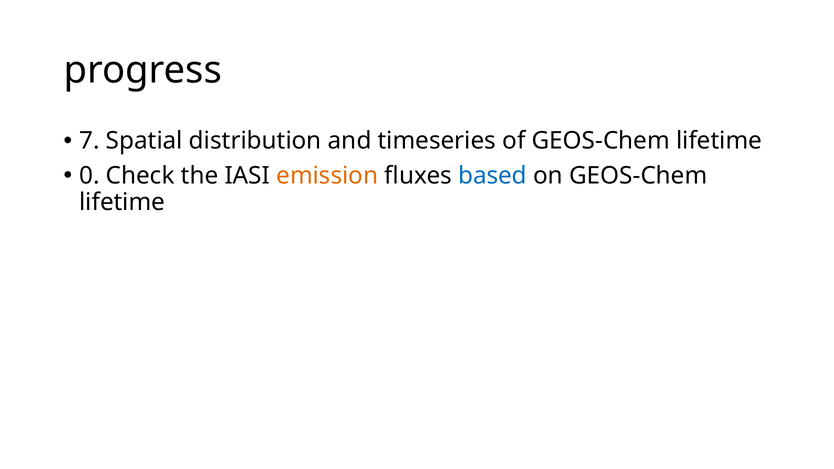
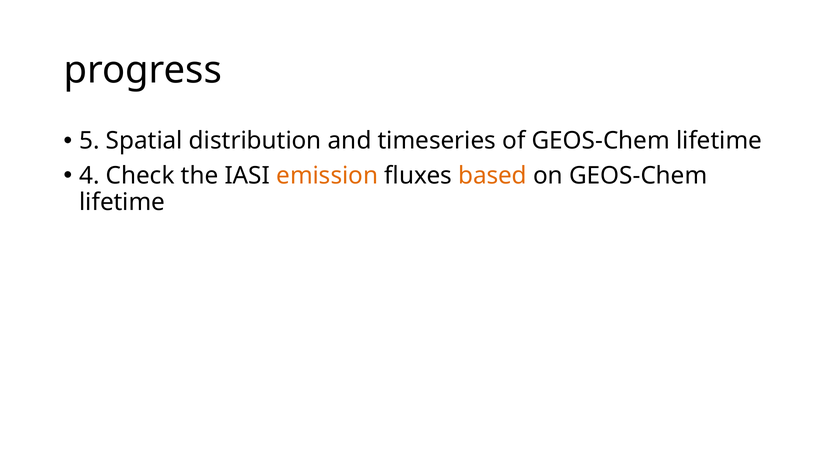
7: 7 -> 5 (89, 141)
0: 0 -> 4 (89, 176)
based colour: blue -> orange (493, 176)
